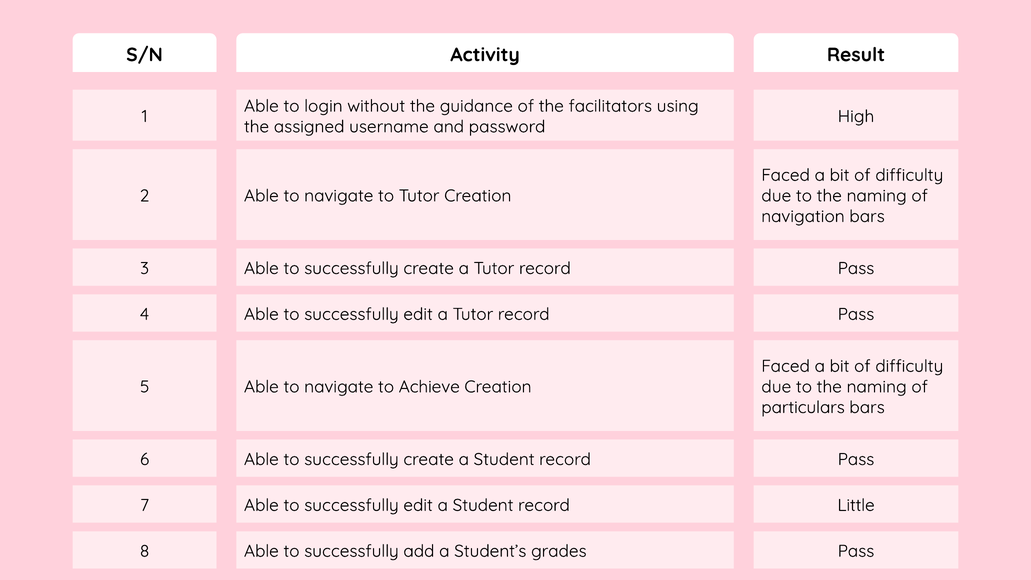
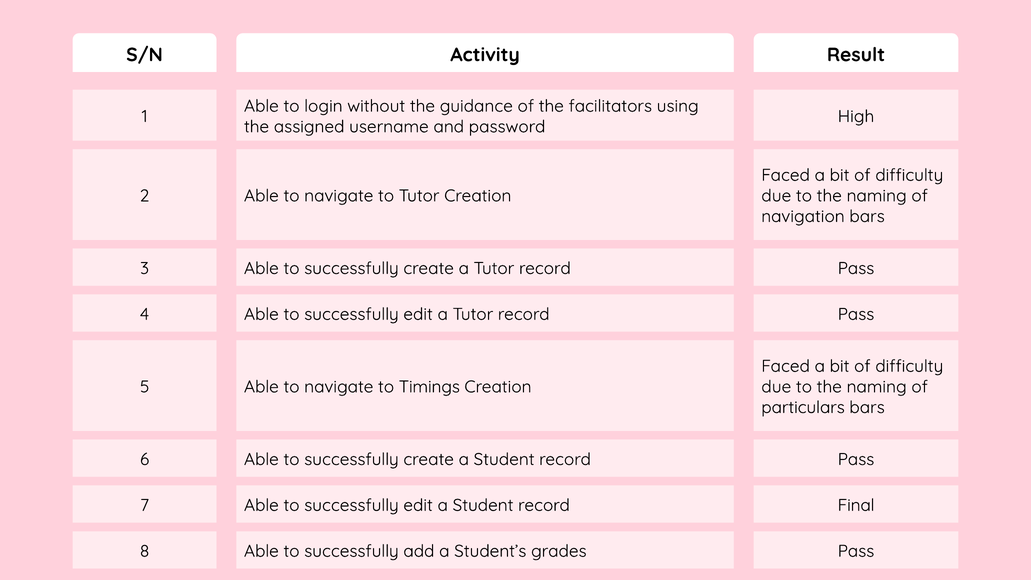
Achieve: Achieve -> Timings (429, 387)
Little: Little -> Final (856, 505)
